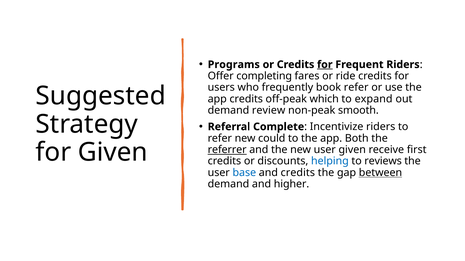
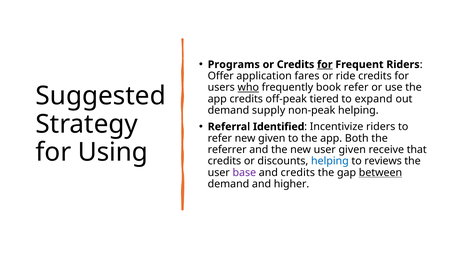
completing: completing -> application (264, 76)
who underline: none -> present (248, 88)
which: which -> tiered (324, 99)
review: review -> supply (269, 111)
non-peak smooth: smooth -> helping (358, 111)
Complete: Complete -> Identified (279, 127)
new could: could -> given (272, 138)
for Given: Given -> Using (113, 153)
referrer underline: present -> none (227, 150)
first: first -> that (417, 150)
base colour: blue -> purple (244, 173)
